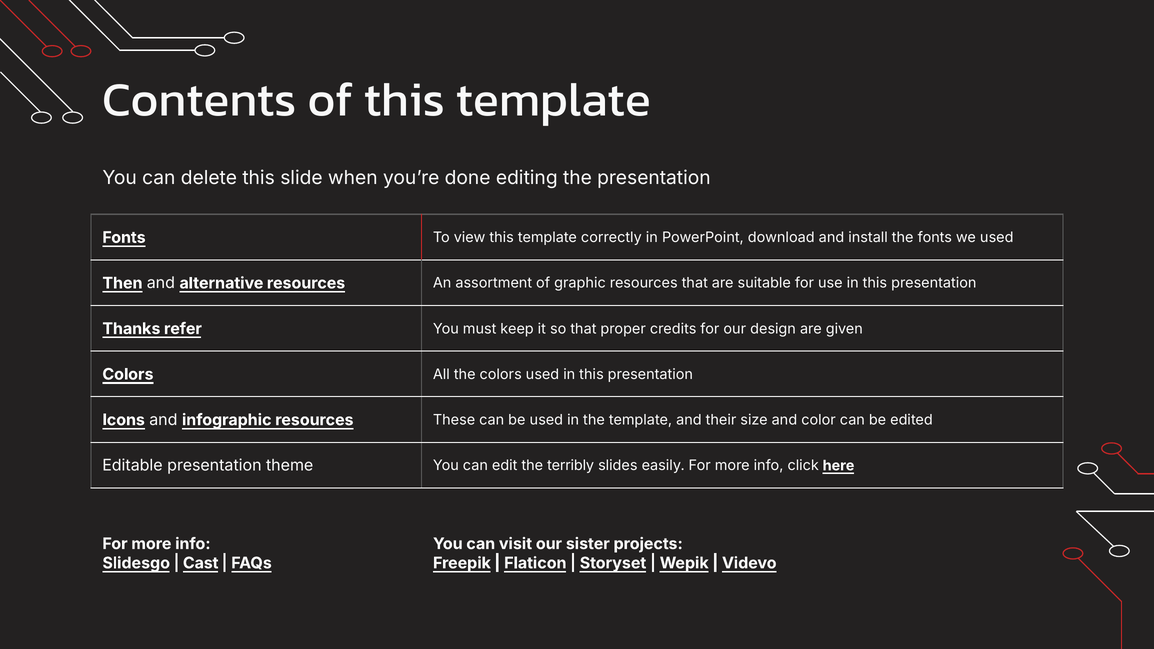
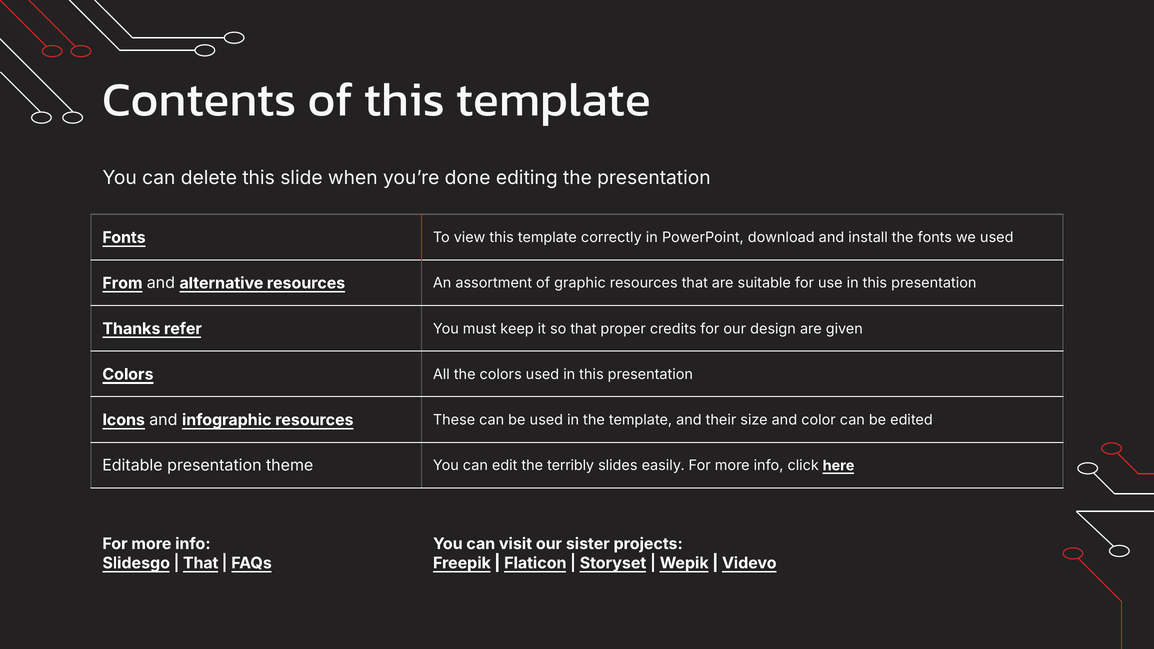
Then: Then -> From (122, 283)
Cast: Cast -> That (201, 563)
